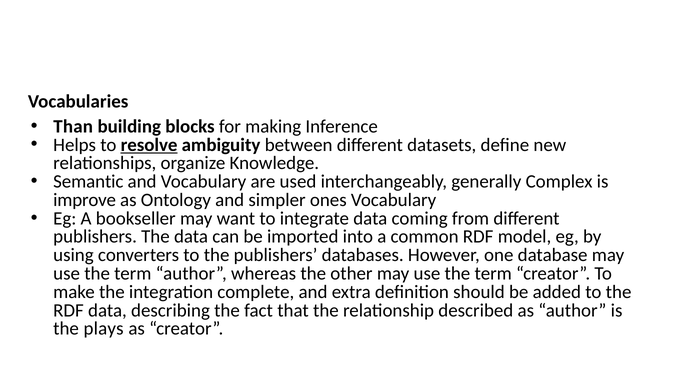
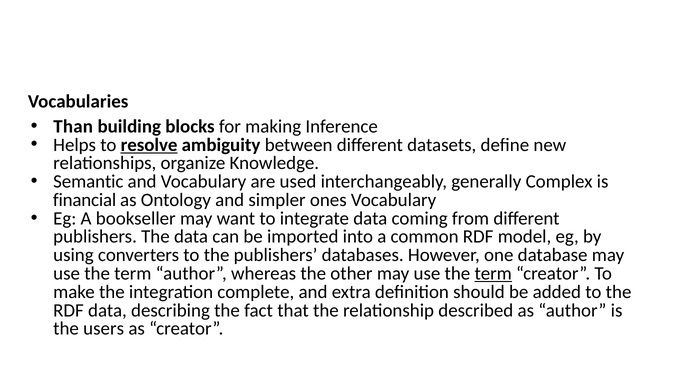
improve: improve -> financial (85, 200)
term underline: none -> present (493, 274)
plays: plays -> users (104, 329)
